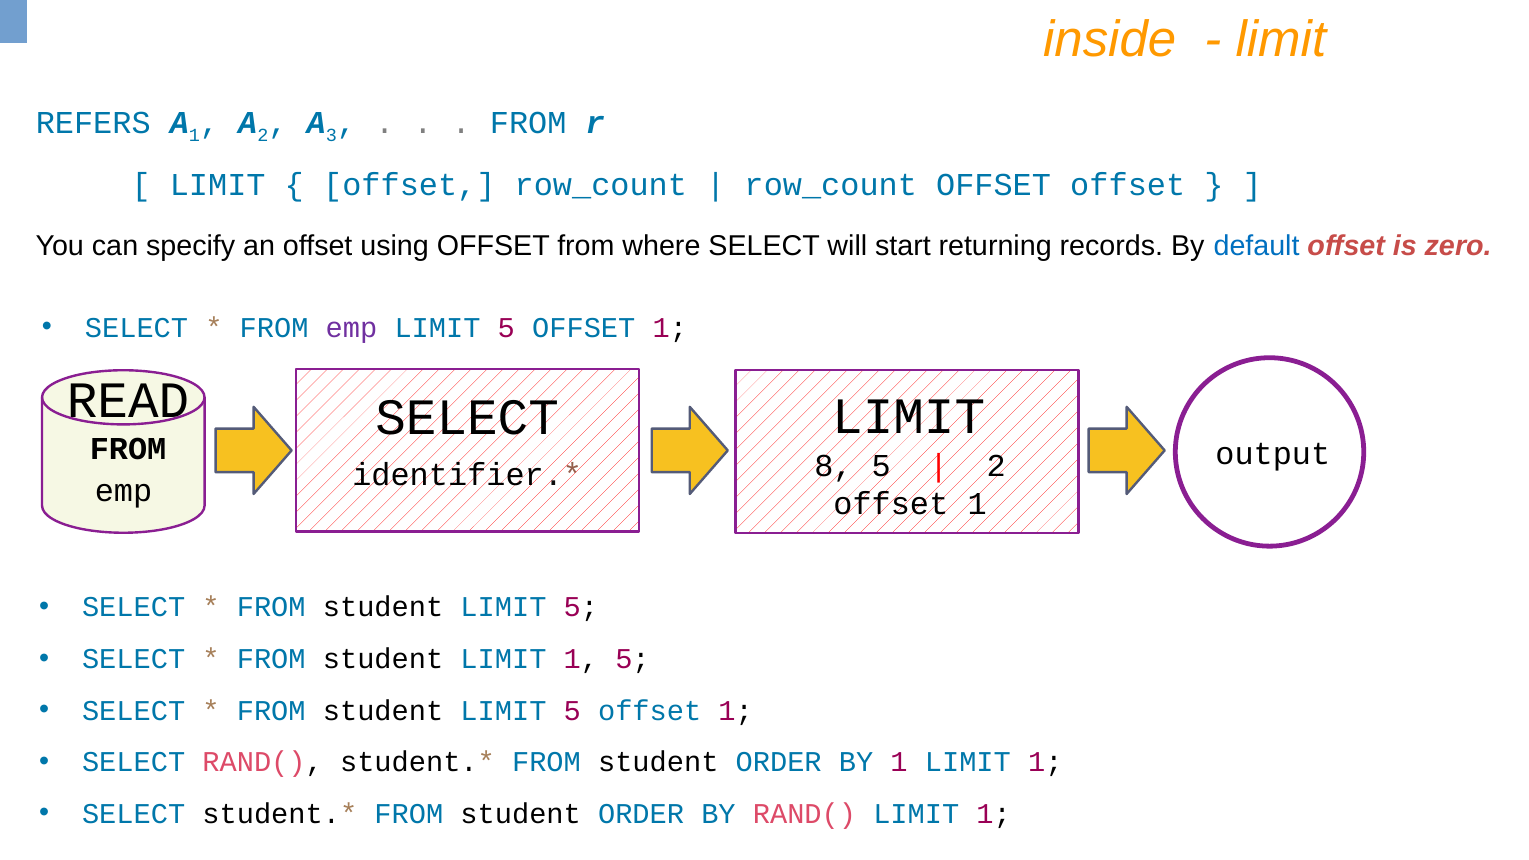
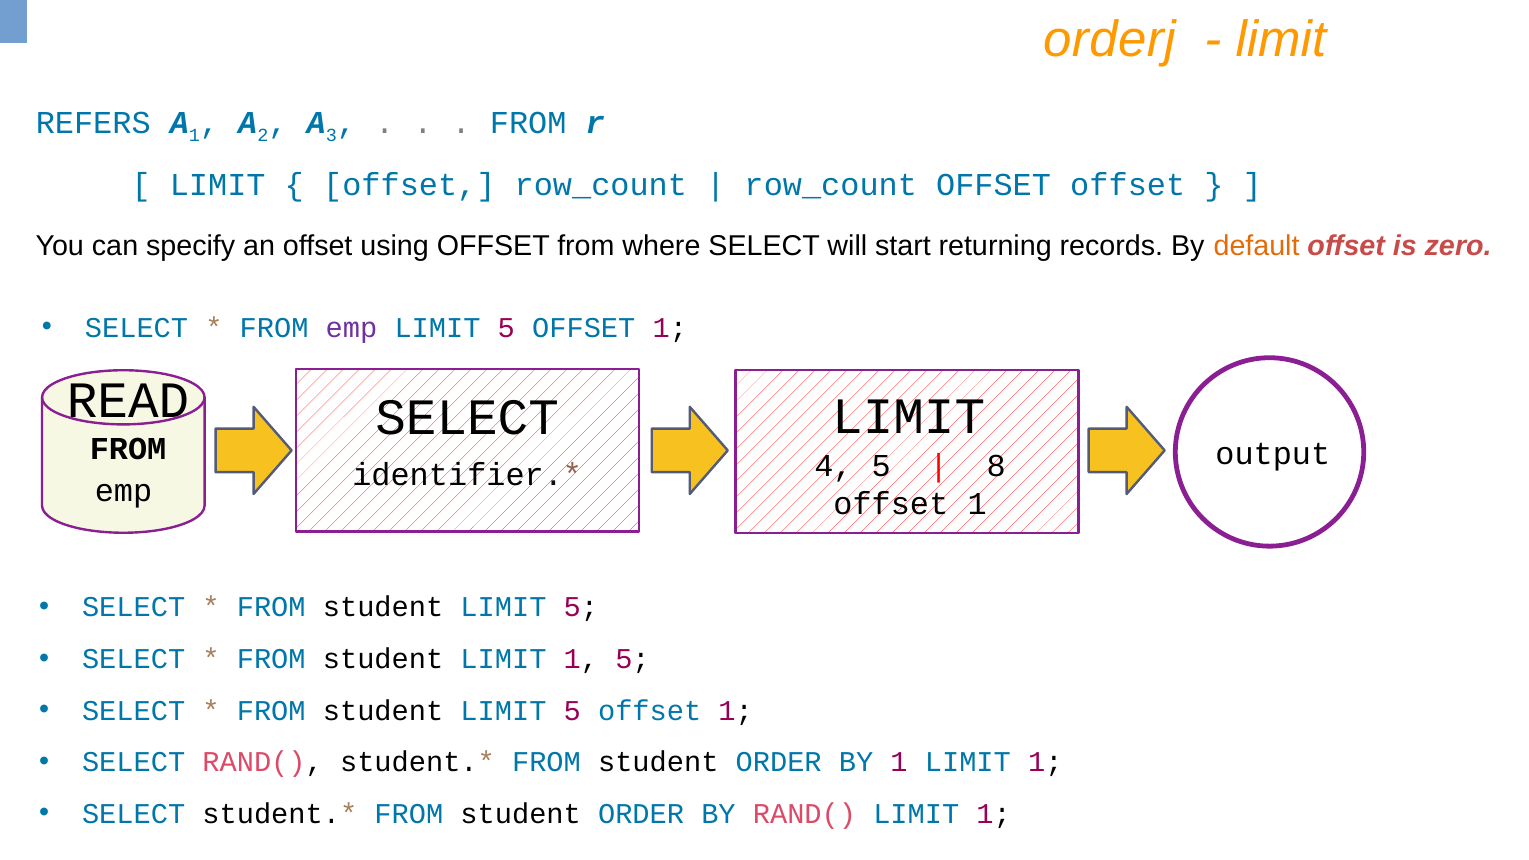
inside: inside -> orderj (1109, 40)
default colour: blue -> orange (1257, 246)
8: 8 -> 4 (833, 466)
2: 2 -> 8 (996, 466)
